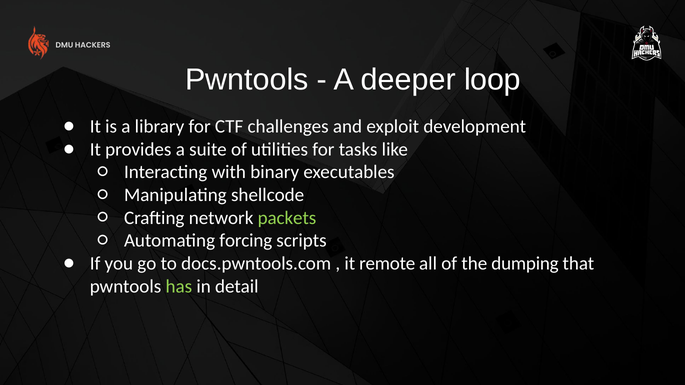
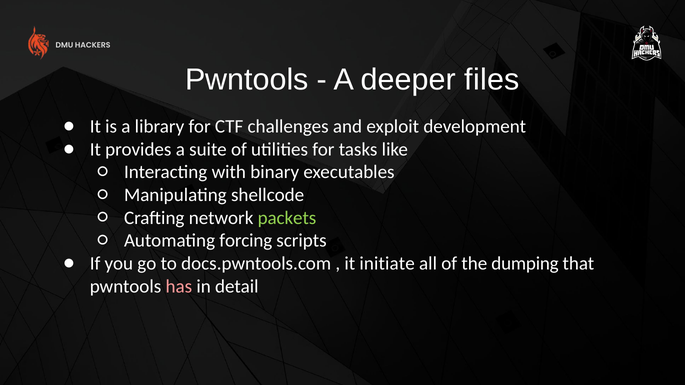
loop: loop -> files (492, 80)
remote: remote -> initiate (387, 264)
has colour: light green -> pink (179, 287)
